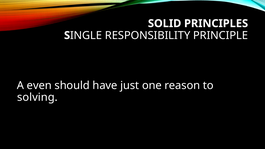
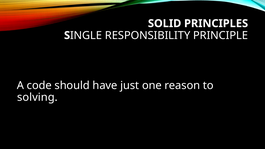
even: even -> code (39, 85)
